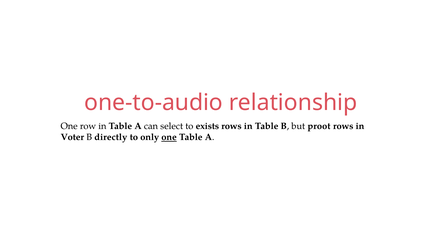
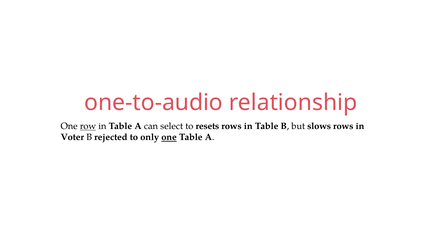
row underline: none -> present (88, 127)
exists: exists -> resets (207, 127)
proot: proot -> slows (319, 127)
directly: directly -> rejected (111, 138)
